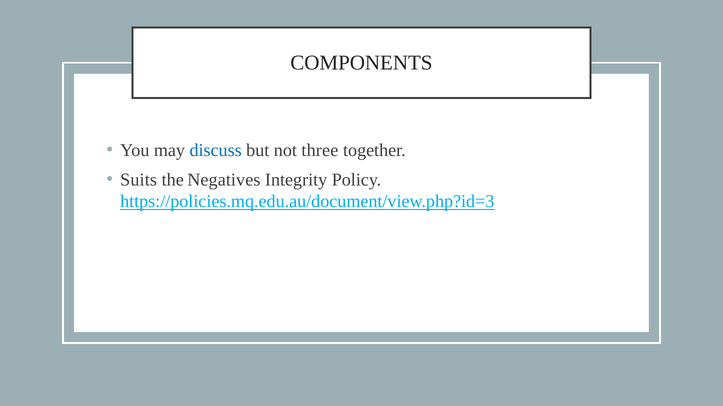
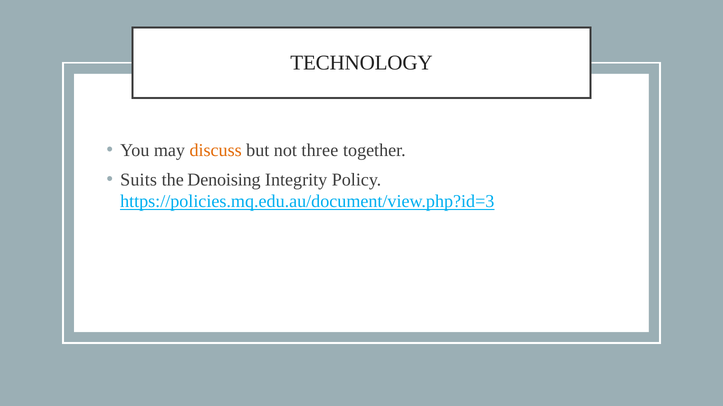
COMPONENTS: COMPONENTS -> TECHNOLOGY (362, 63)
discuss colour: blue -> orange (216, 151)
Negatives: Negatives -> Denoising (224, 180)
